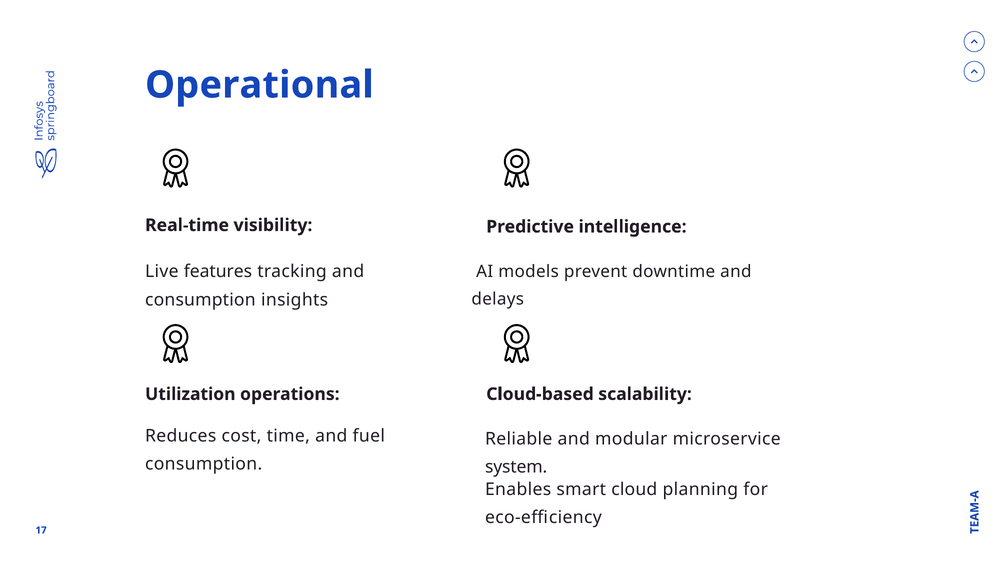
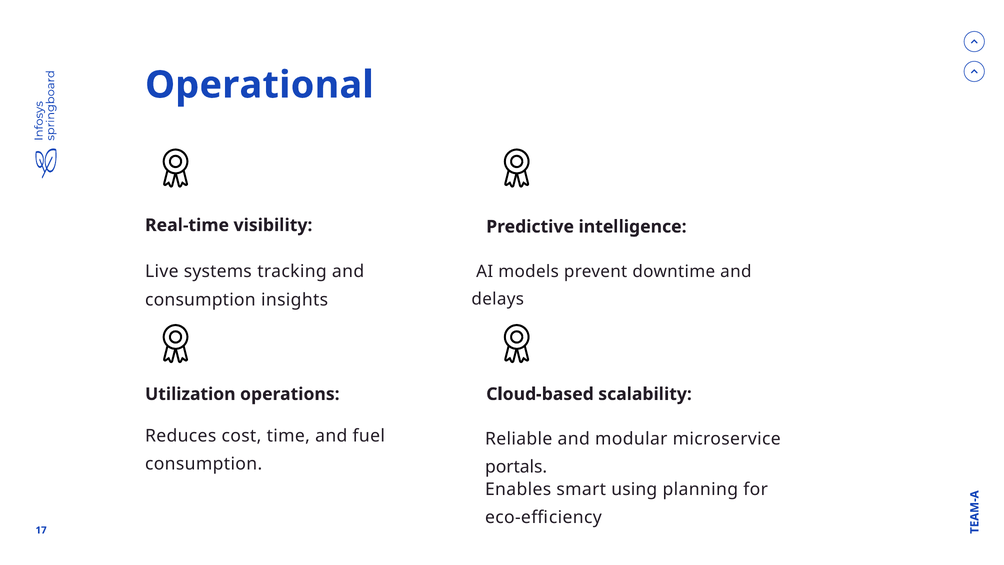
features: features -> systems (218, 272)
system: system -> portals (516, 467)
cloud: cloud -> using (634, 489)
